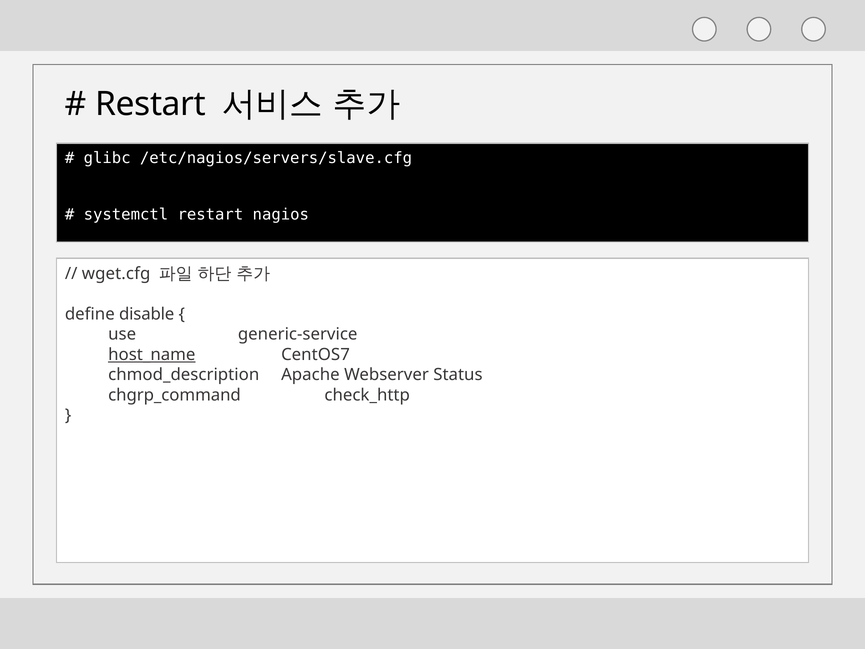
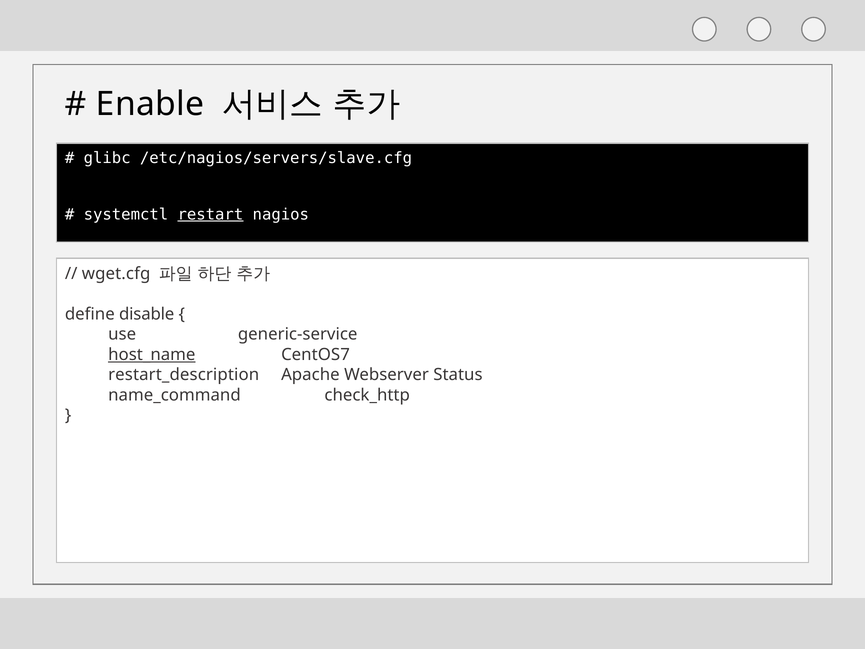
Restart: Restart -> Enable (150, 104)
restart underline: none -> present (210, 214)
chmod_description: chmod_description -> restart_description (184, 375)
chgrp_command: chgrp_command -> name_command (174, 395)
